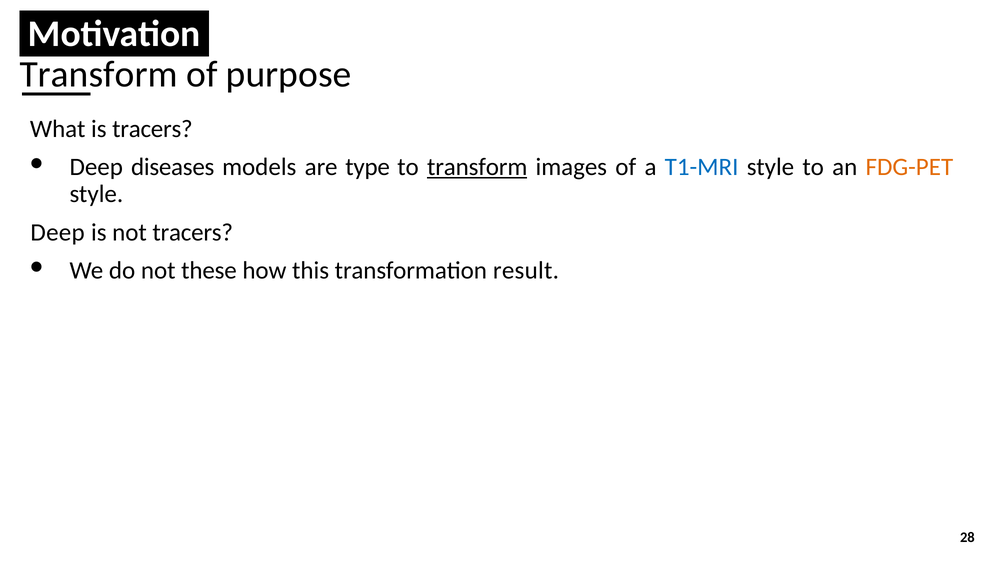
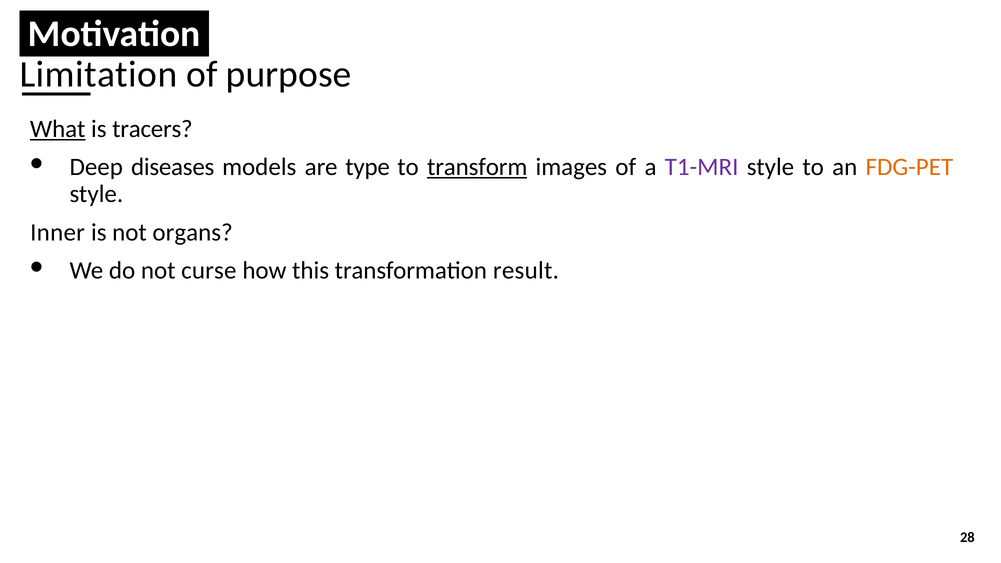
Transform: Transform -> Limitation (99, 74)
What underline: none -> present (58, 129)
T1-MRI colour: blue -> purple (702, 167)
Deep: Deep -> Inner (58, 232)
not tracers: tracers -> organs (193, 232)
these: these -> curse (209, 270)
